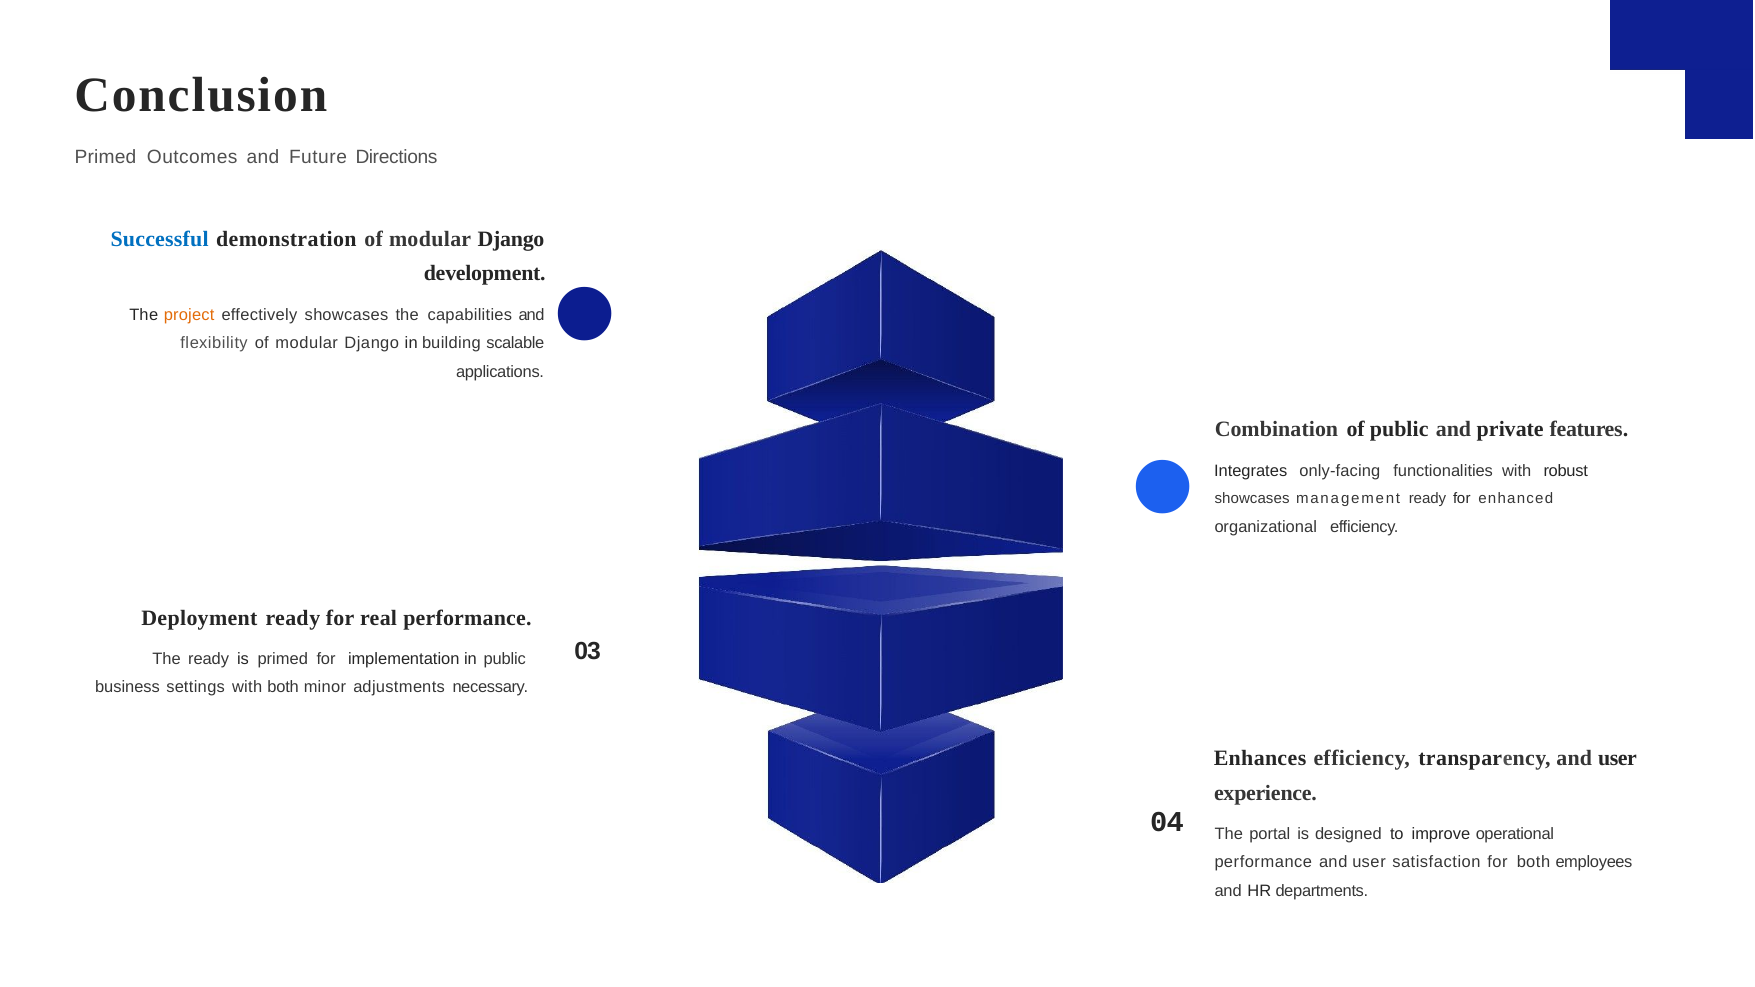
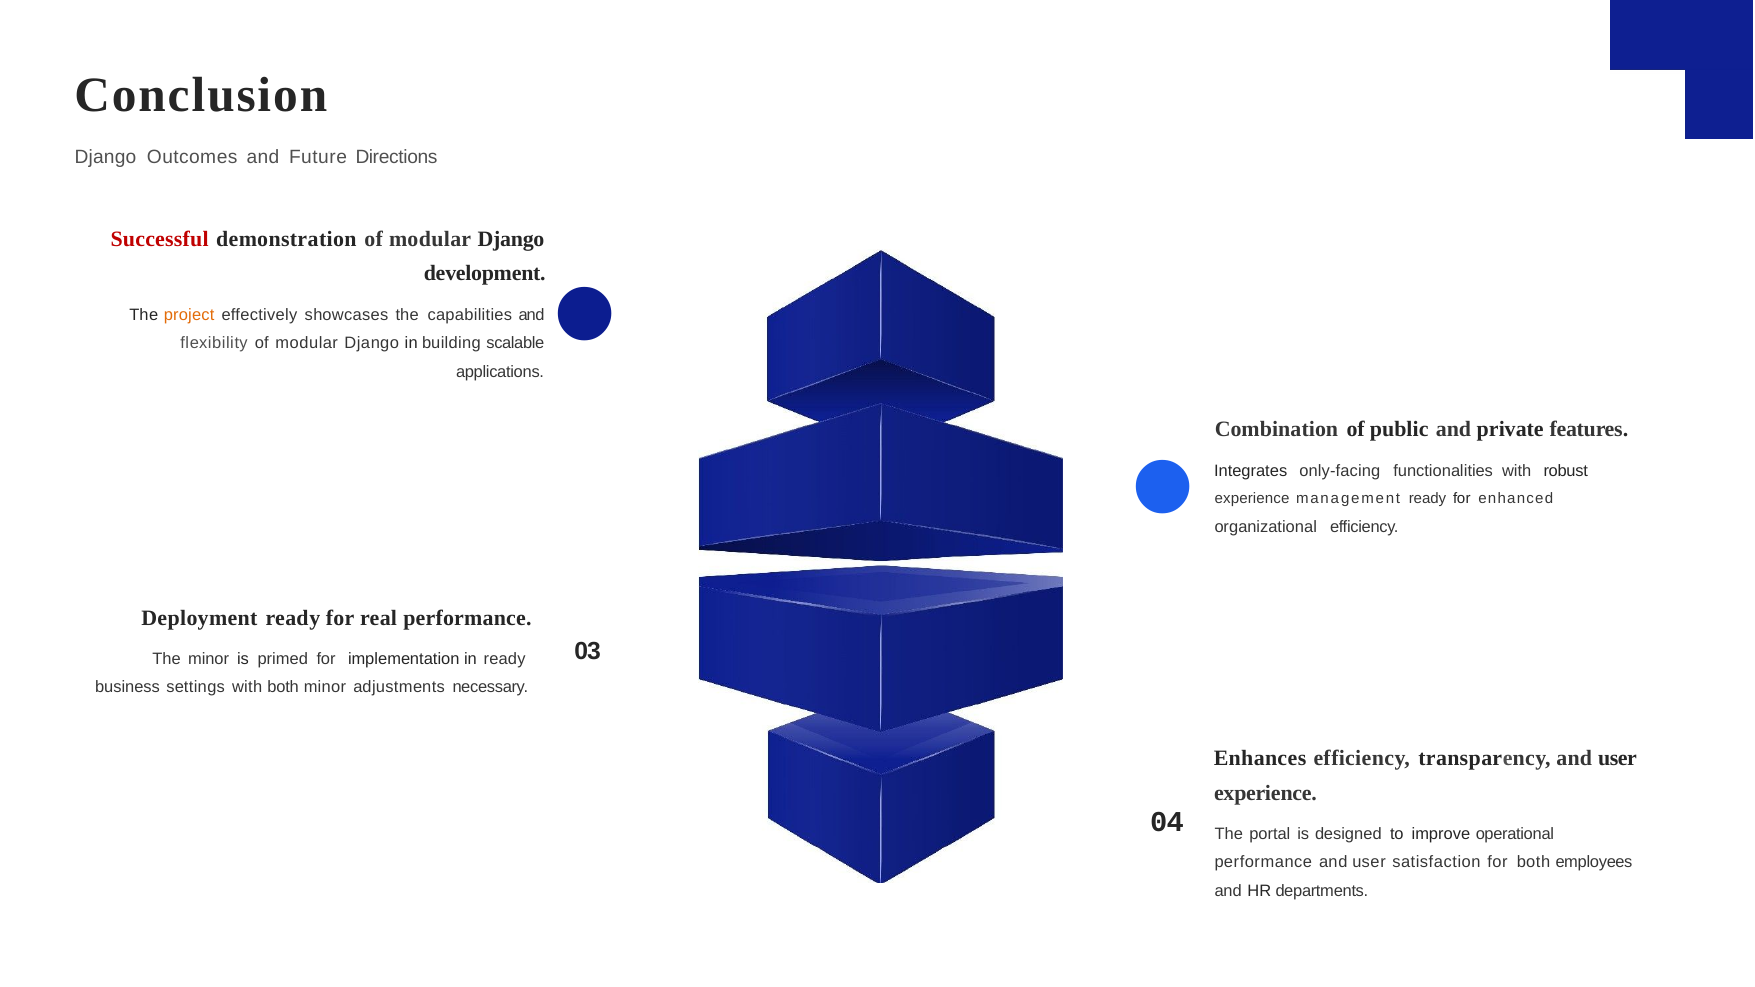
Primed: Primed -> Django (105, 157)
Successful colour: blue -> red (160, 239)
showcases: showcases -> experience (1252, 498)
The ready: ready -> minor (209, 659)
in public: public -> ready (505, 659)
